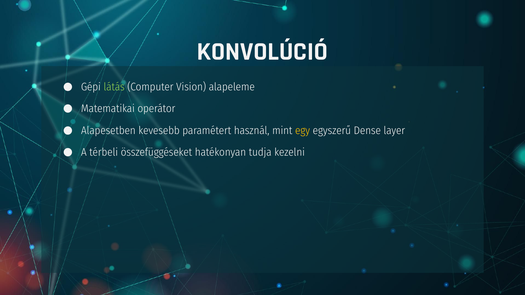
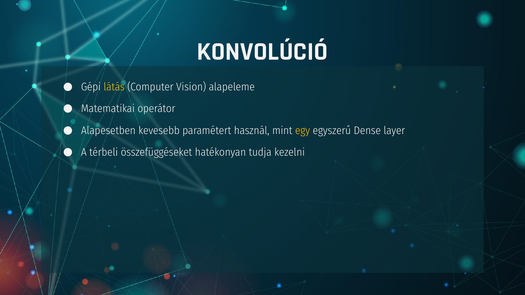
látás colour: light green -> yellow (114, 87)
